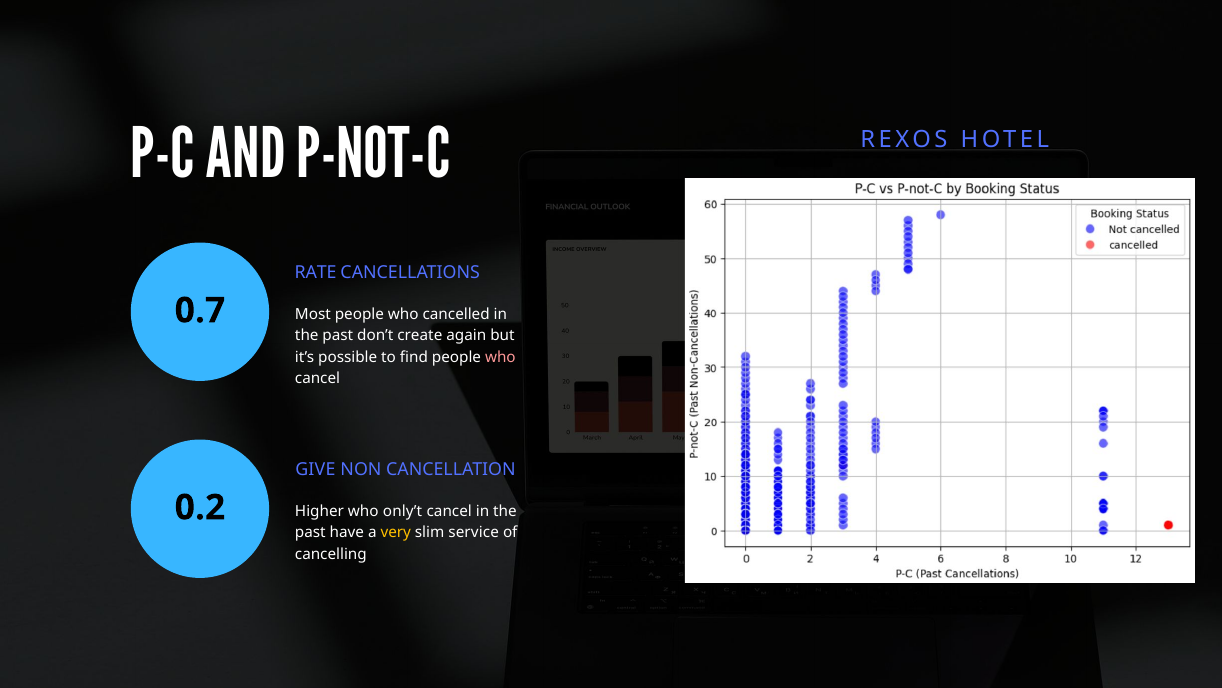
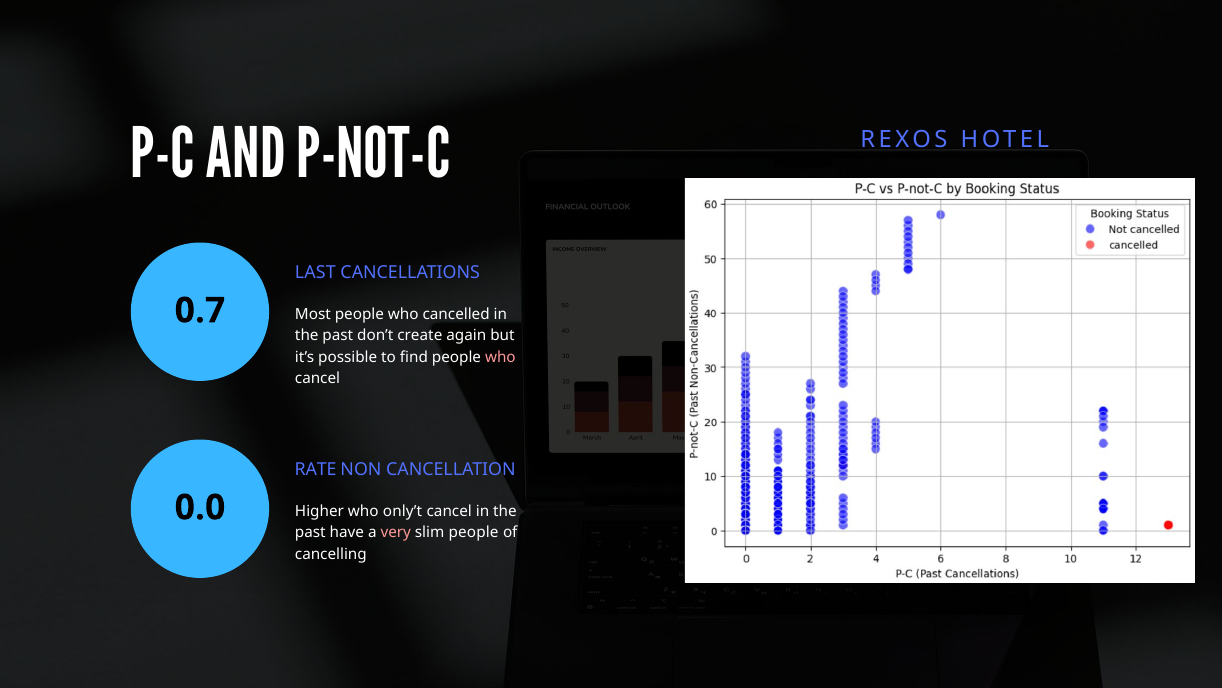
RATE: RATE -> LAST (315, 272)
GIVE: GIVE -> RATE (316, 469)
0.2: 0.2 -> 0.0 (200, 507)
very colour: yellow -> pink (396, 532)
slim service: service -> people (474, 532)
